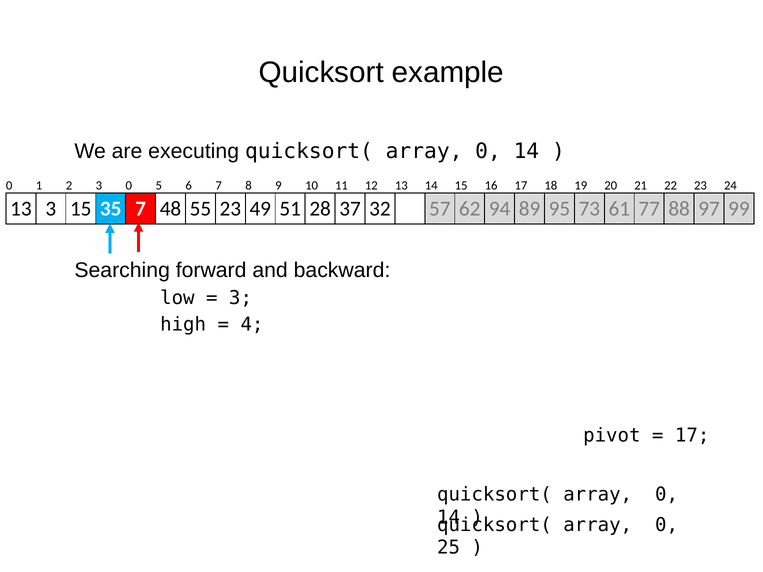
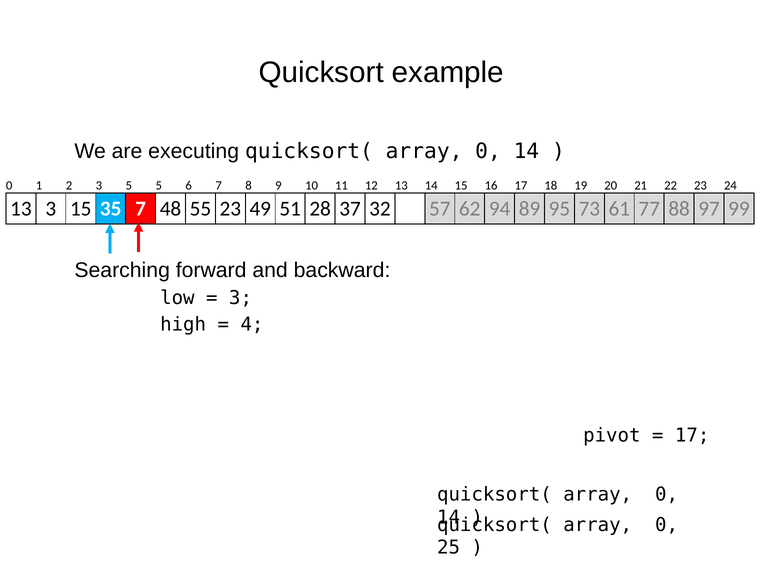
3 0: 0 -> 5 (129, 186)
